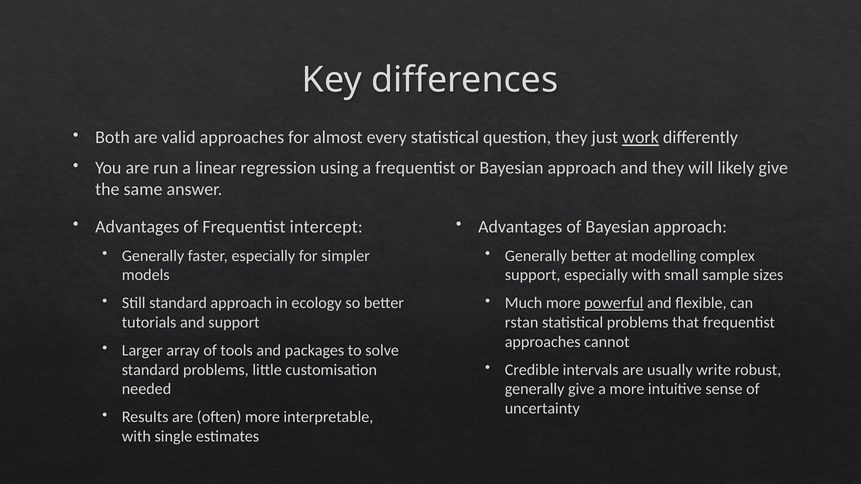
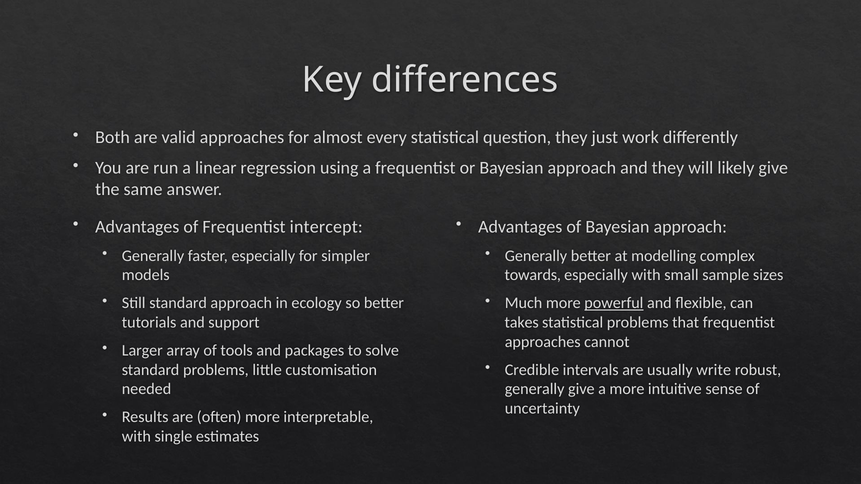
work underline: present -> none (641, 138)
support: support -> towards (533, 275)
rstan: rstan -> takes (522, 323)
